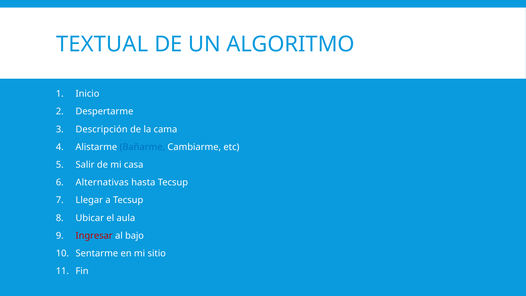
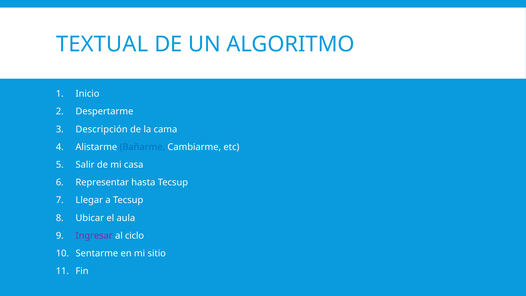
Alternativas: Alternativas -> Representar (102, 182)
Ingresar colour: red -> purple (94, 236)
bajo: bajo -> ciclo (135, 236)
